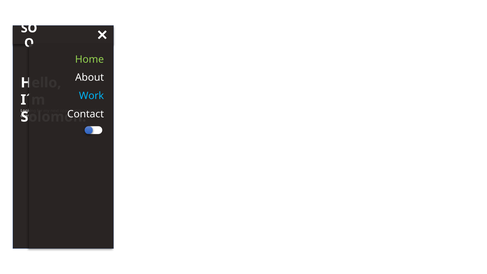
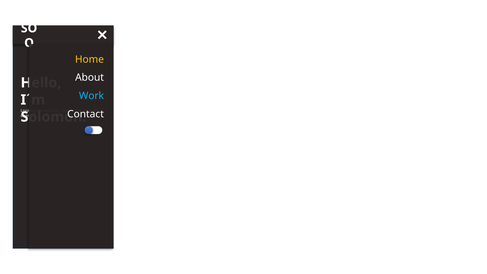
Home colour: light green -> yellow (89, 59)
